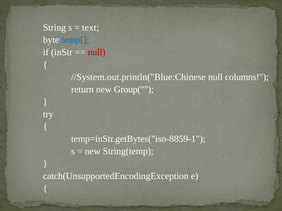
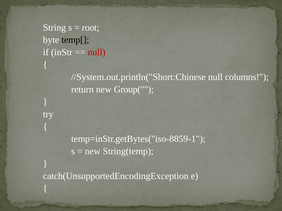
text: text -> root (91, 28)
temp[ colour: blue -> black (75, 40)
//System.out.println("Blue:Chinese: //System.out.println("Blue:Chinese -> //System.out.println("Short:Chinese (138, 77)
